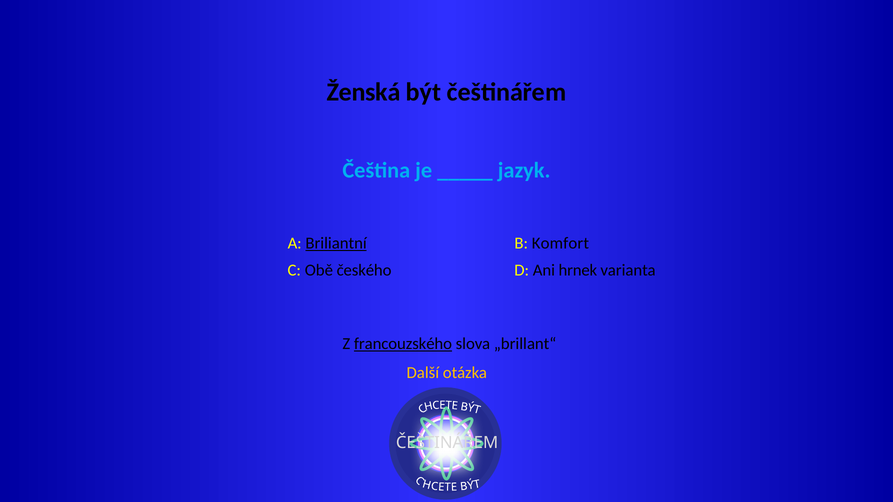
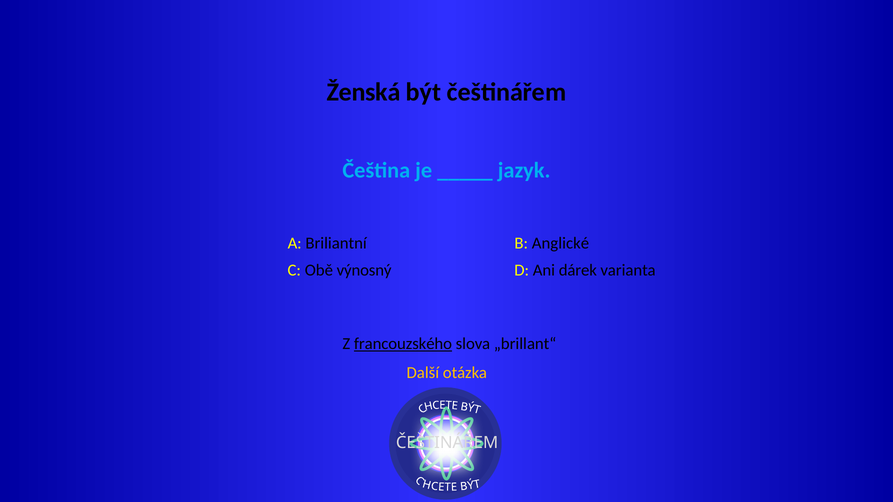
Briliantní underline: present -> none (336, 243)
Komfort: Komfort -> Anglické (560, 243)
českého: českého -> výnosný (364, 271)
hrnek: hrnek -> dárek (578, 271)
